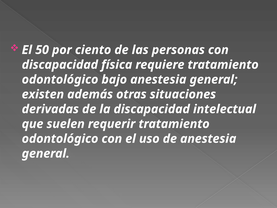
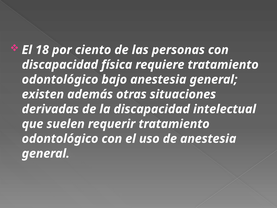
50: 50 -> 18 (42, 50)
